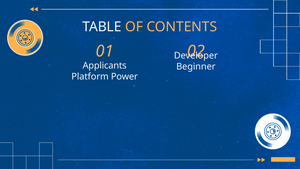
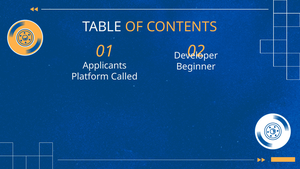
Power: Power -> Called (124, 76)
